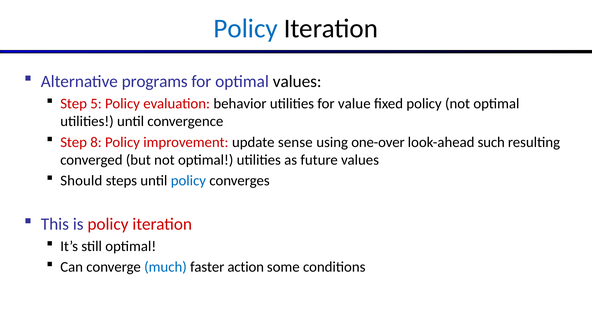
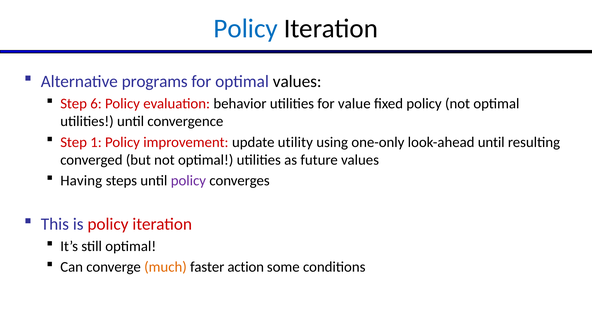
5: 5 -> 6 (96, 104)
8: 8 -> 1 (96, 142)
sense: sense -> utility (295, 142)
one-over: one-over -> one-only (378, 142)
look-ahead such: such -> until (491, 142)
Should: Should -> Having (81, 181)
policy colour: blue -> purple (188, 181)
much colour: blue -> orange (165, 267)
